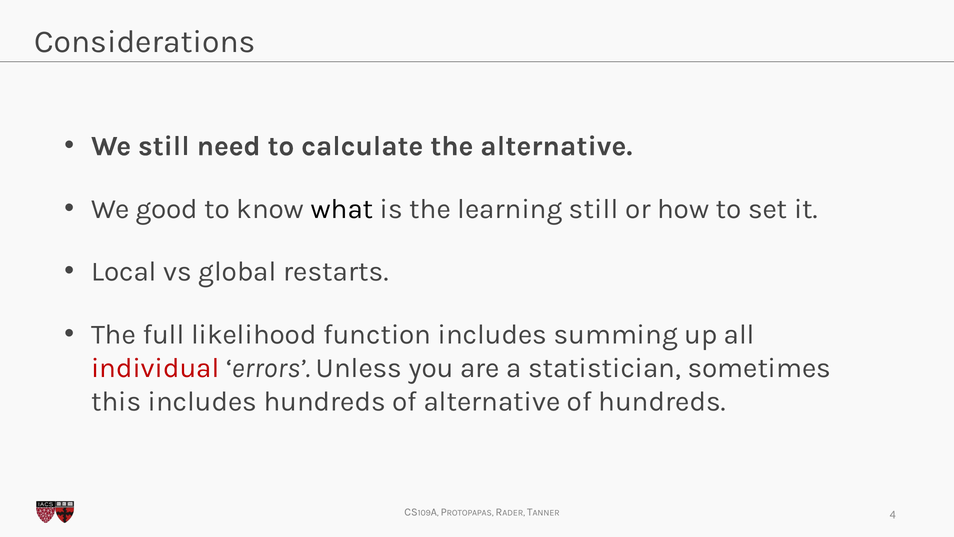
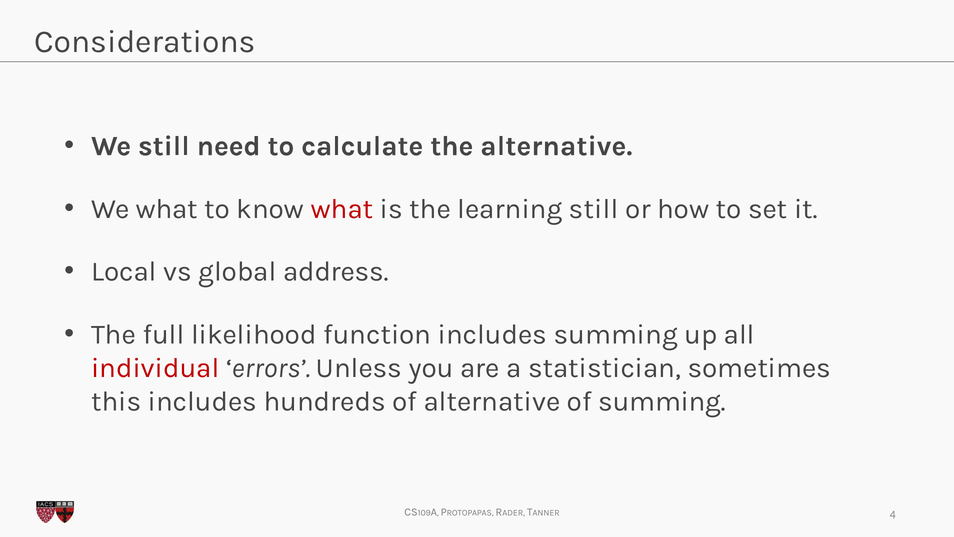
We good: good -> what (167, 209)
what colour: black -> red (342, 209)
restarts: restarts -> address (336, 272)
of hundreds: hundreds -> summing (662, 401)
